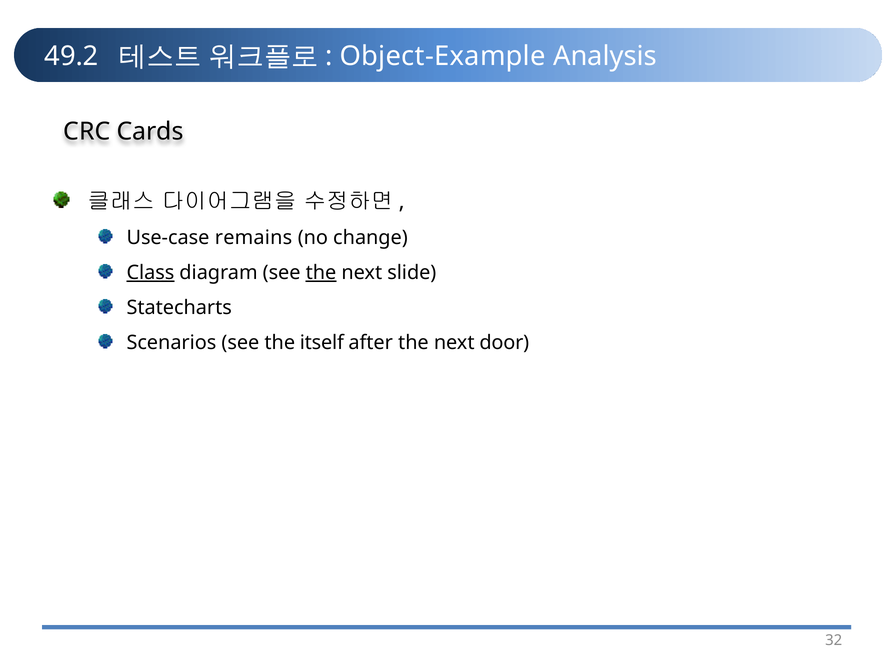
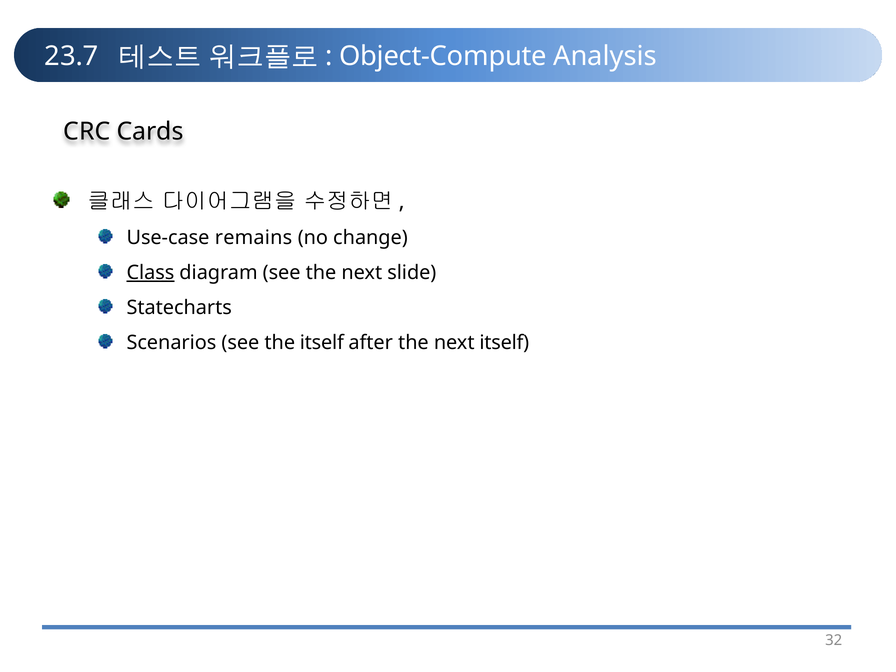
49.2: 49.2 -> 23.7 (72, 56)
Object-Example: Object-Example -> Object-Compute (443, 56)
the underline: present -> none (321, 273)
next door: door -> itself (504, 343)
